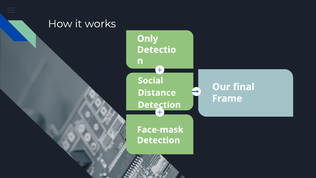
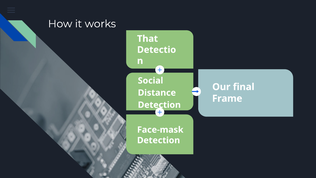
Only: Only -> That (148, 39)
